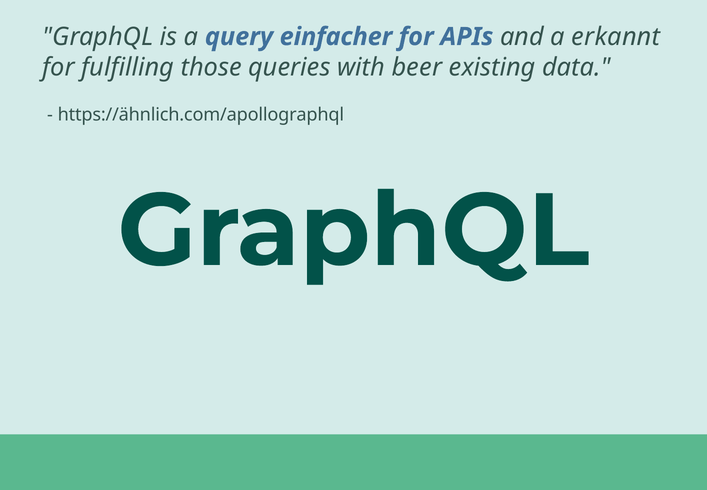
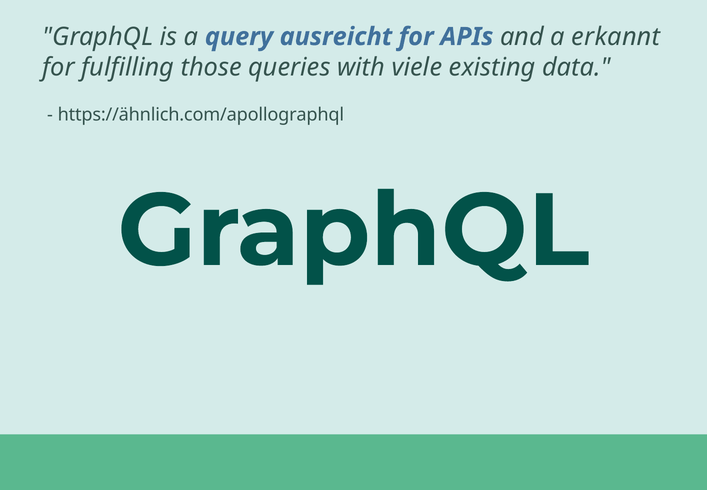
einfacher: einfacher -> ausreicht (336, 37)
beer: beer -> viele (417, 67)
